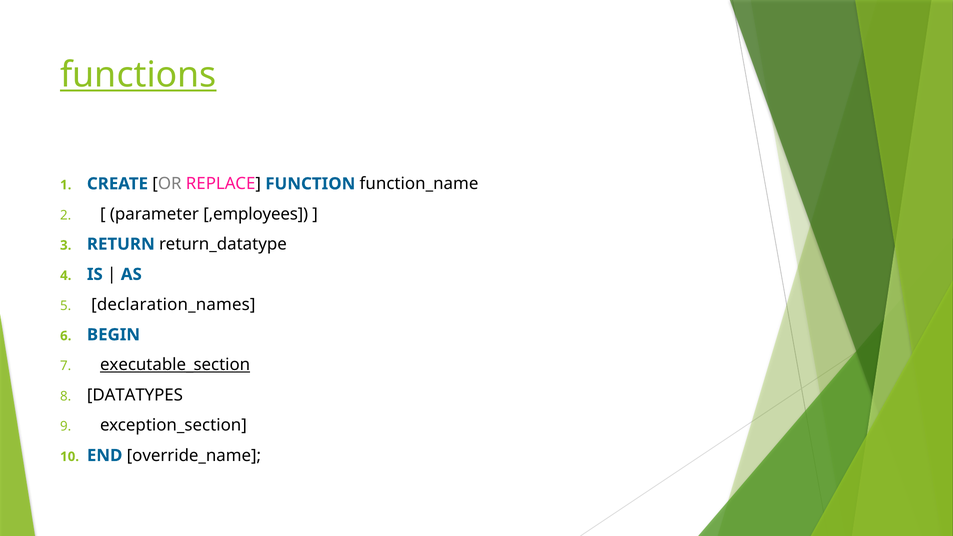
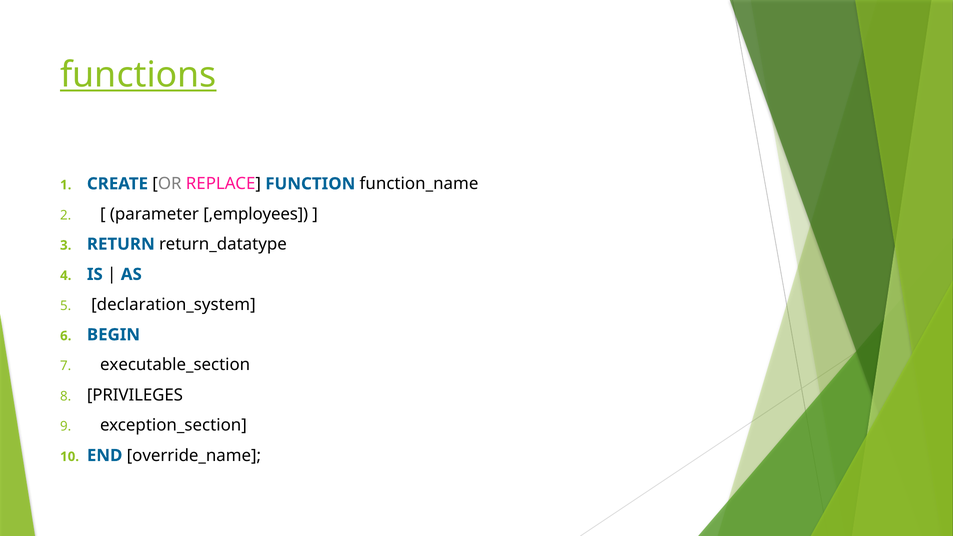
declaration_names: declaration_names -> declaration_system (173, 305)
executable_section underline: present -> none (175, 365)
DATATYPES: DATATYPES -> PRIVILEGES (135, 395)
